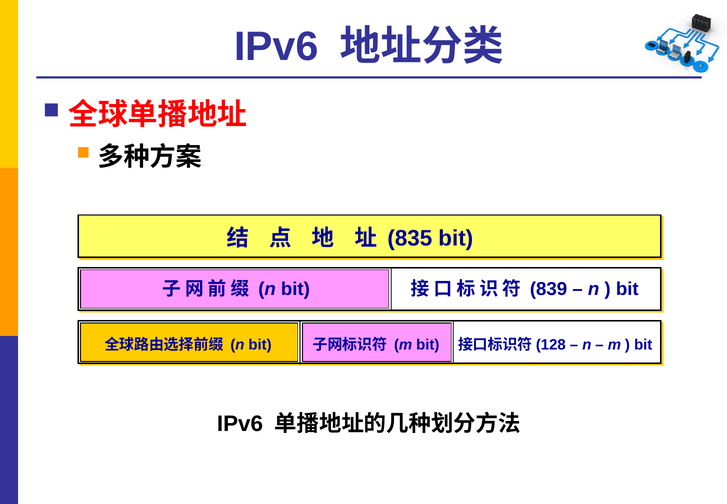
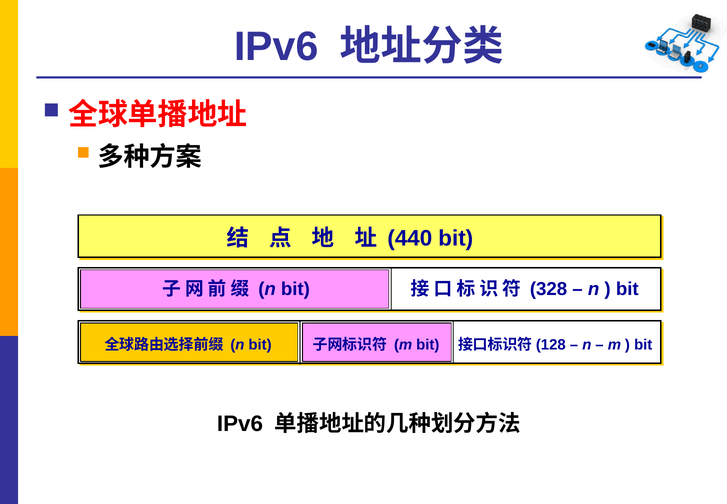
835: 835 -> 440 (410, 238)
839: 839 -> 328 (549, 289)
